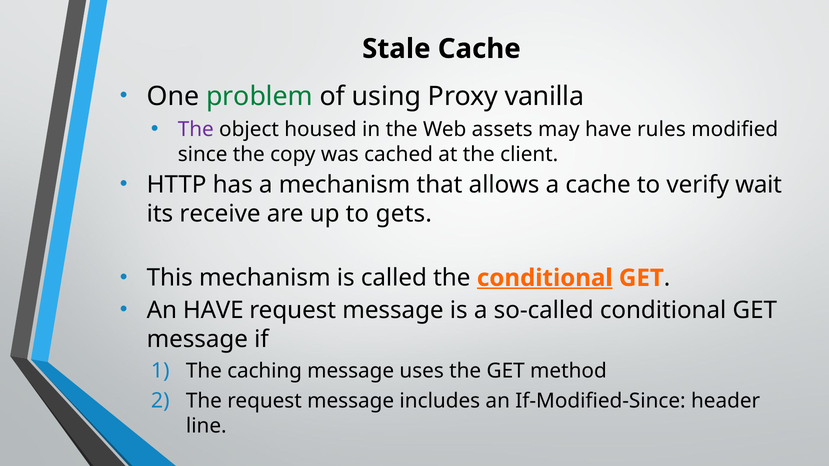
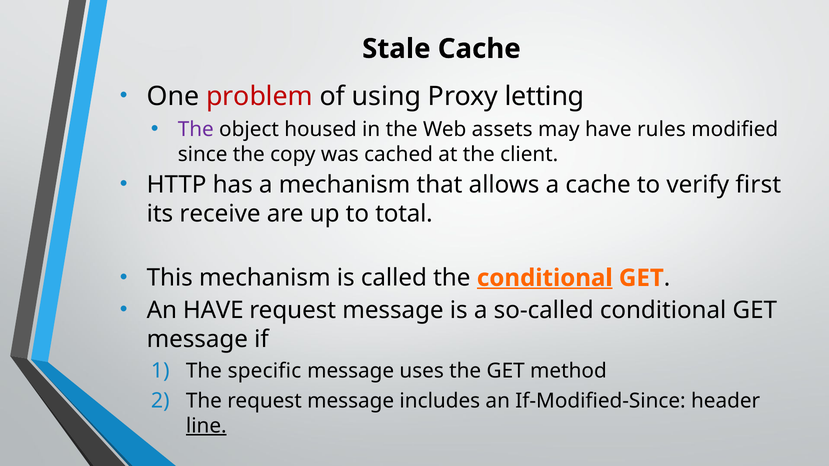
problem colour: green -> red (259, 96)
vanilla: vanilla -> letting (544, 96)
wait: wait -> first (758, 185)
gets: gets -> total (404, 214)
caching: caching -> specific (264, 371)
line underline: none -> present (206, 426)
